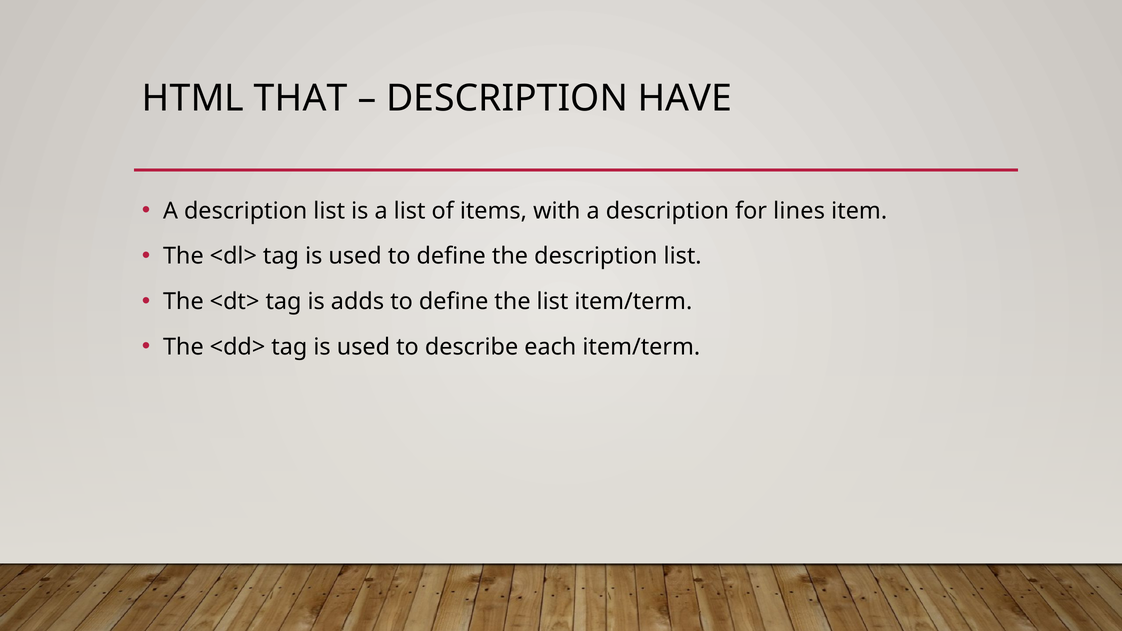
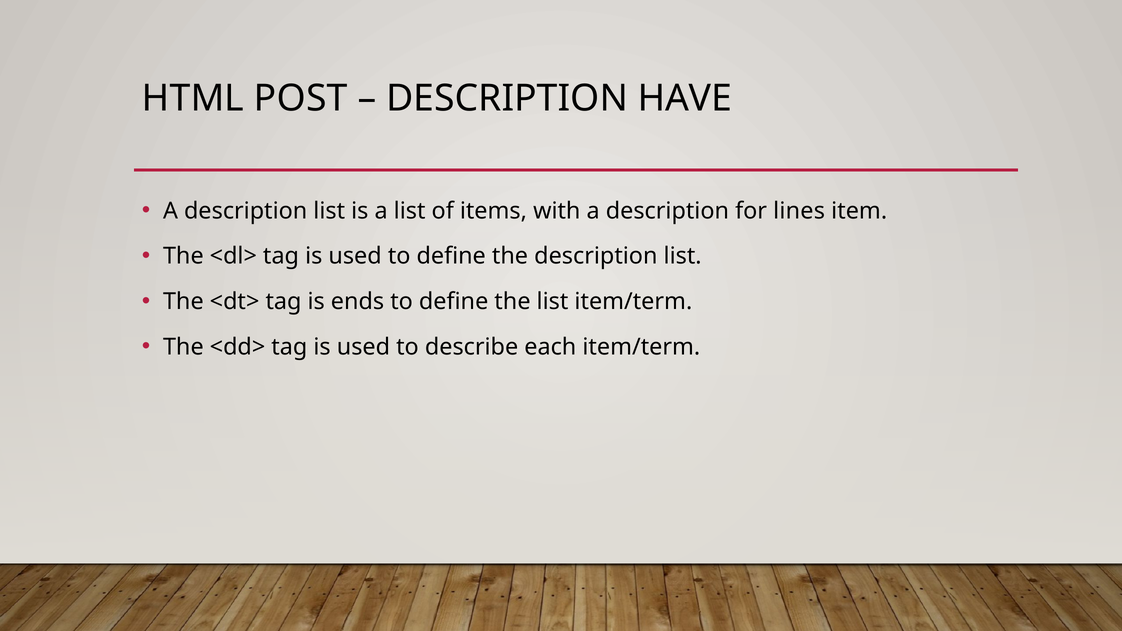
THAT: THAT -> POST (301, 98)
adds: adds -> ends (358, 302)
